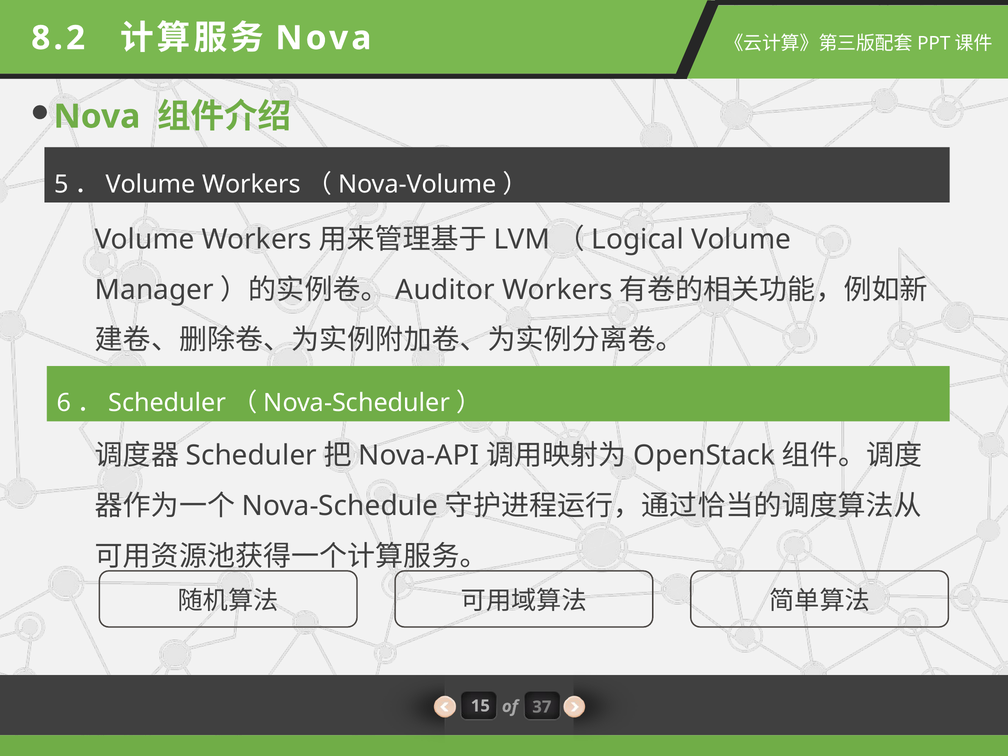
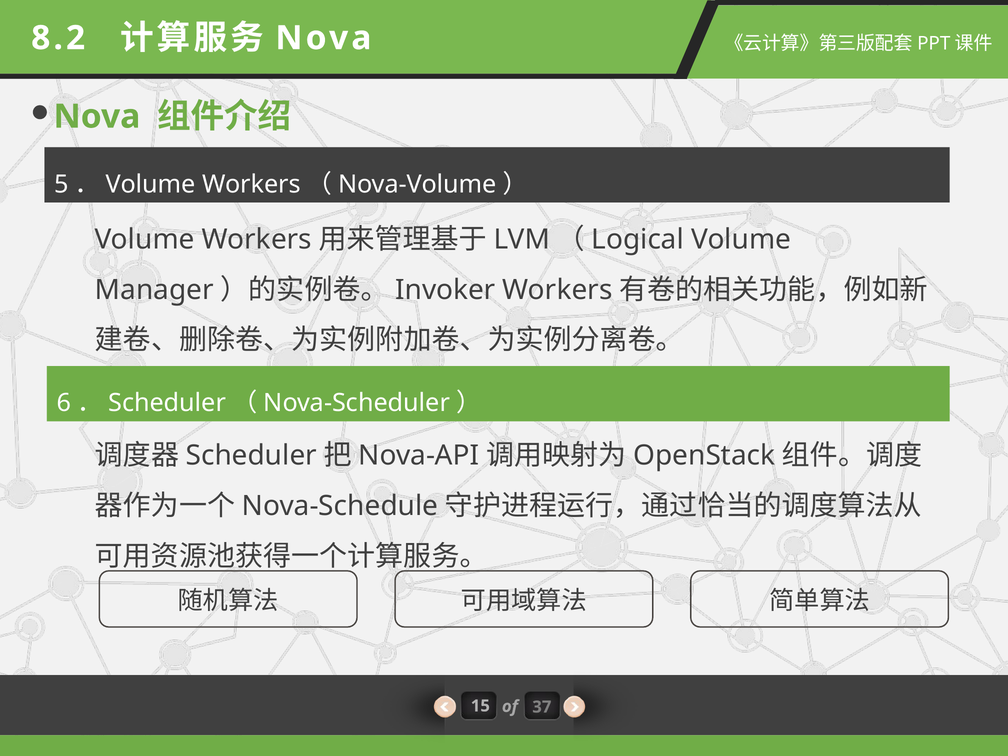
Auditor: Auditor -> Invoker (445, 290)
